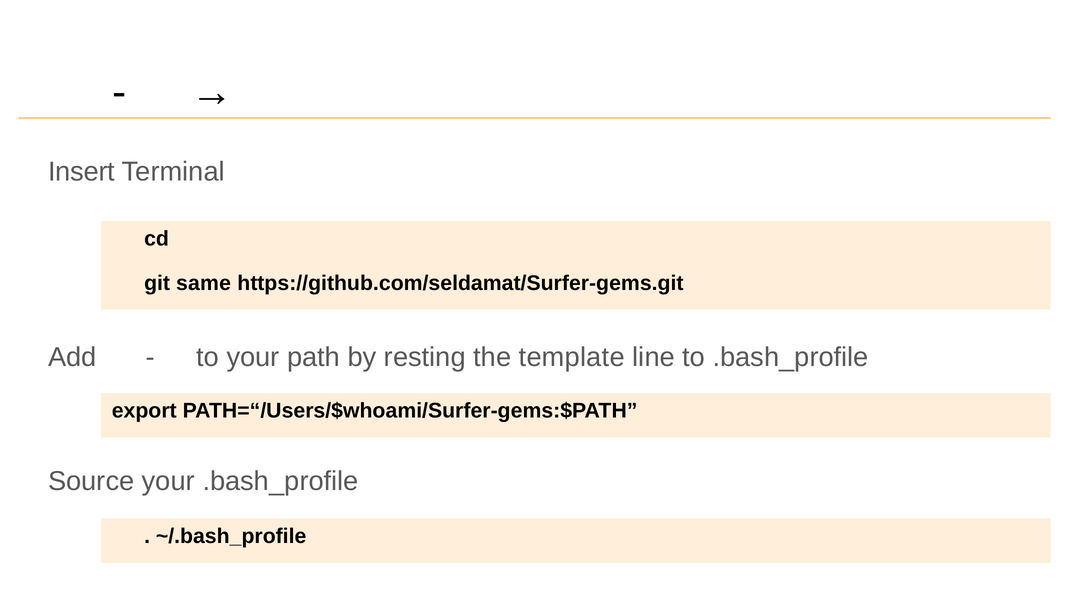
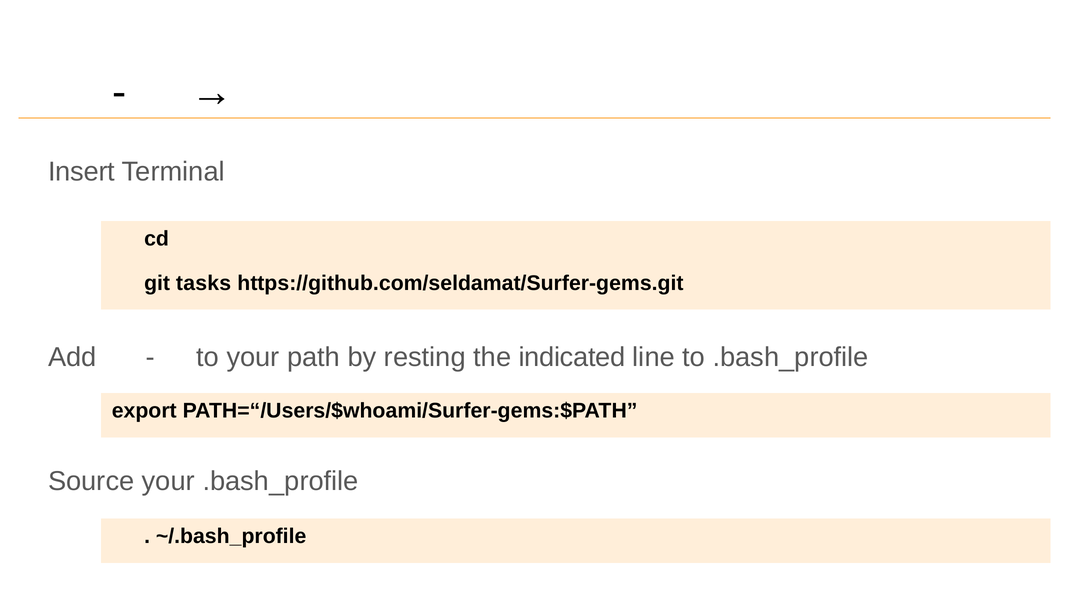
same: same -> tasks (204, 283)
template: template -> indicated (572, 357)
